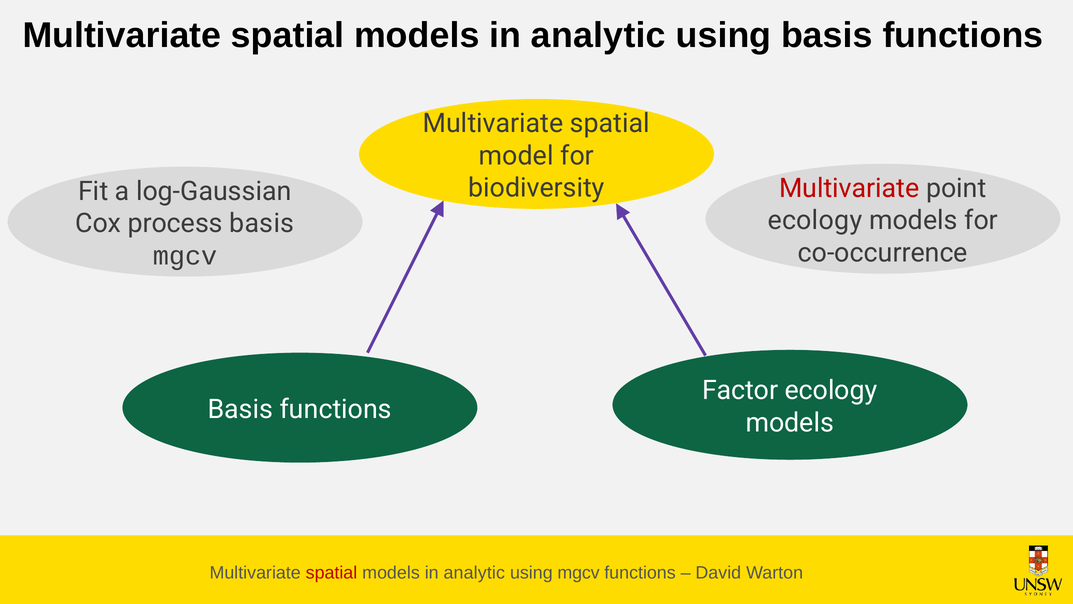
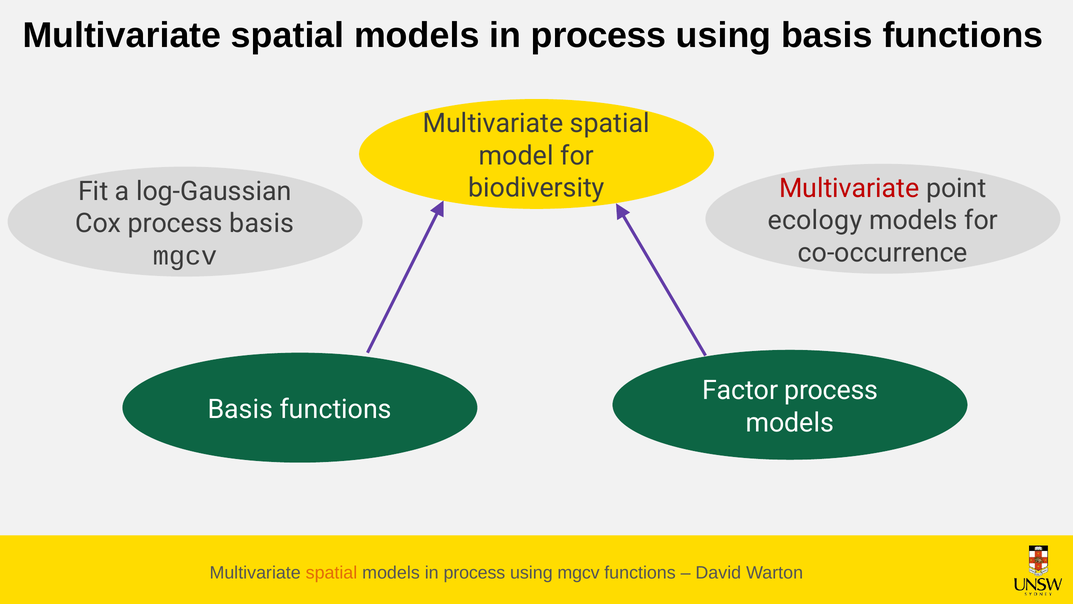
analytic: analytic -> process (599, 35)
Factor ecology: ecology -> process (831, 390)
spatial colour: red -> orange (331, 572)
analytic: analytic -> process (474, 572)
